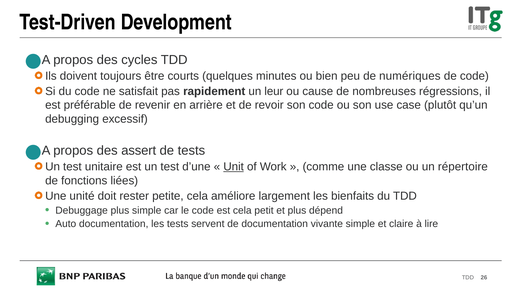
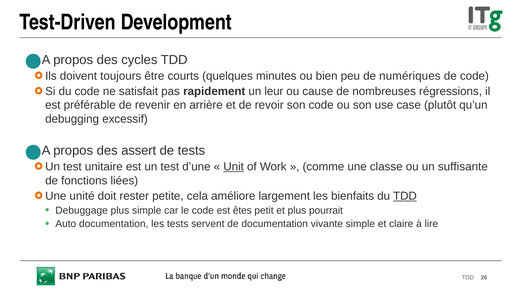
répertoire: répertoire -> suffisante (463, 167)
TDD underline: none -> present (405, 196)
est cela: cela -> êtes (242, 210)
dépend: dépend -> pourrait (326, 210)
